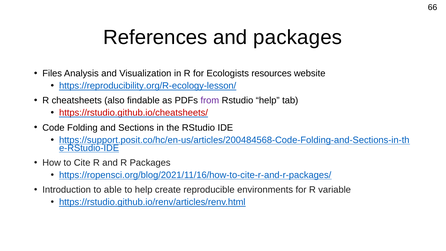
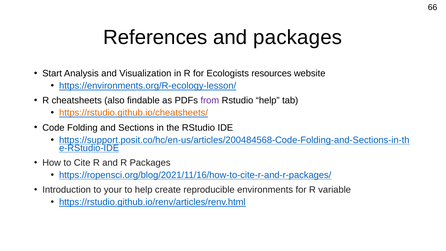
Files: Files -> Start (52, 73)
https://reproducibility.org/R-ecology-lesson/: https://reproducibility.org/R-ecology-lesson/ -> https://environments.org/R-ecology-lesson/ (148, 86)
https://rstudio.github.io/cheatsheets/ colour: red -> orange (134, 113)
able: able -> your (113, 190)
